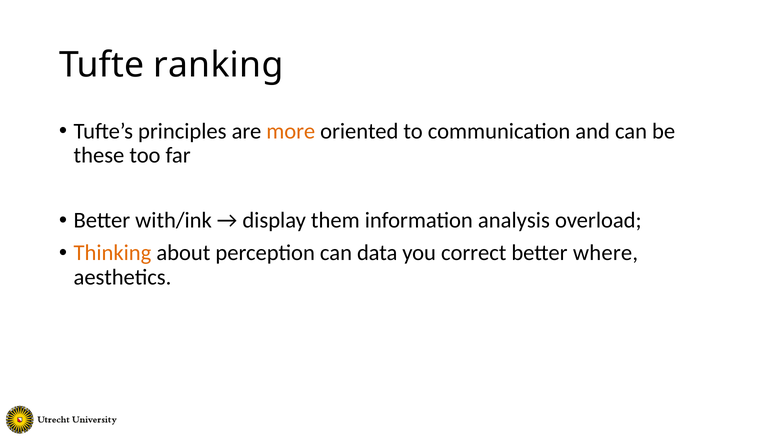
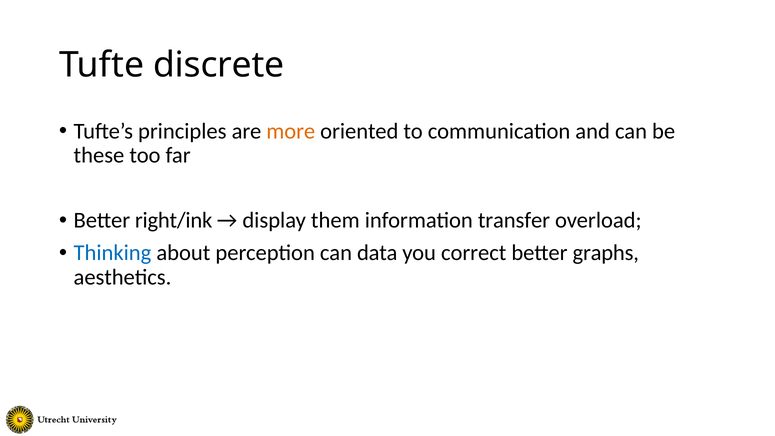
ranking: ranking -> discrete (219, 65)
with/ink: with/ink -> right/ink (174, 220)
analysis: analysis -> transfer (514, 220)
Thinking colour: orange -> blue (112, 253)
where: where -> graphs (606, 253)
